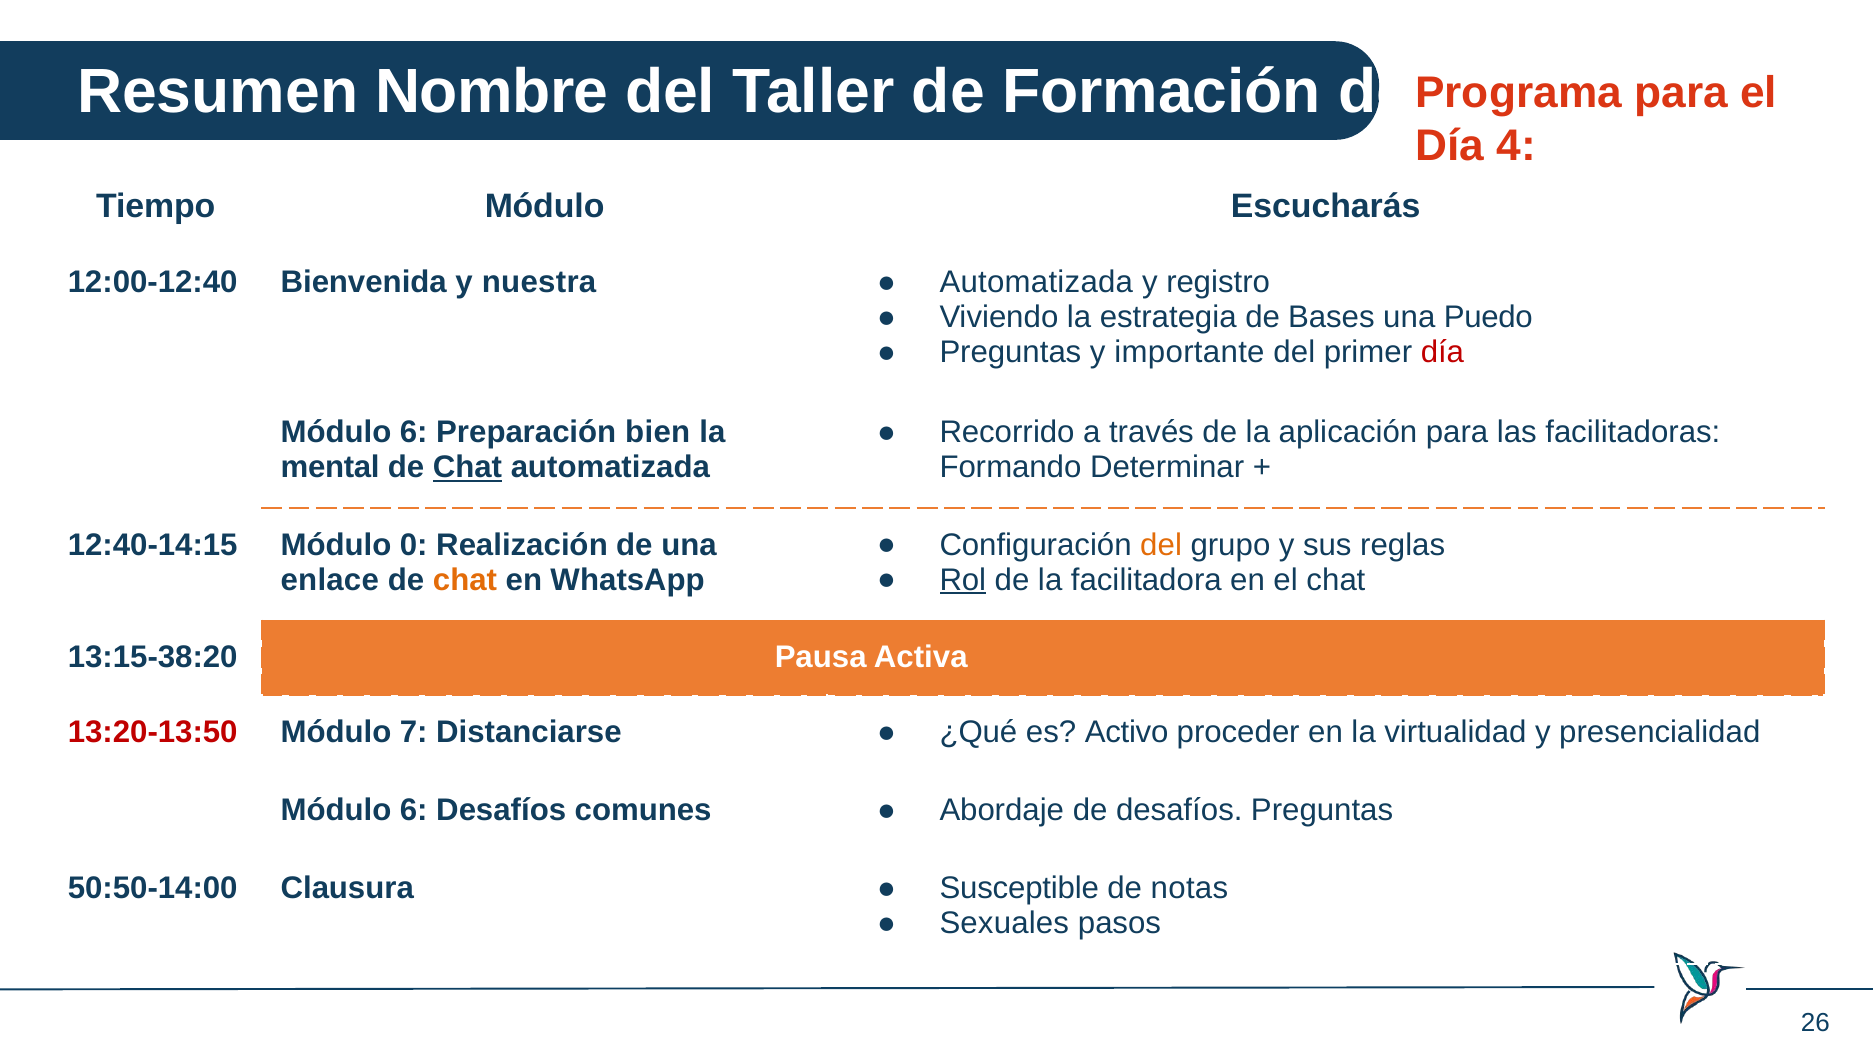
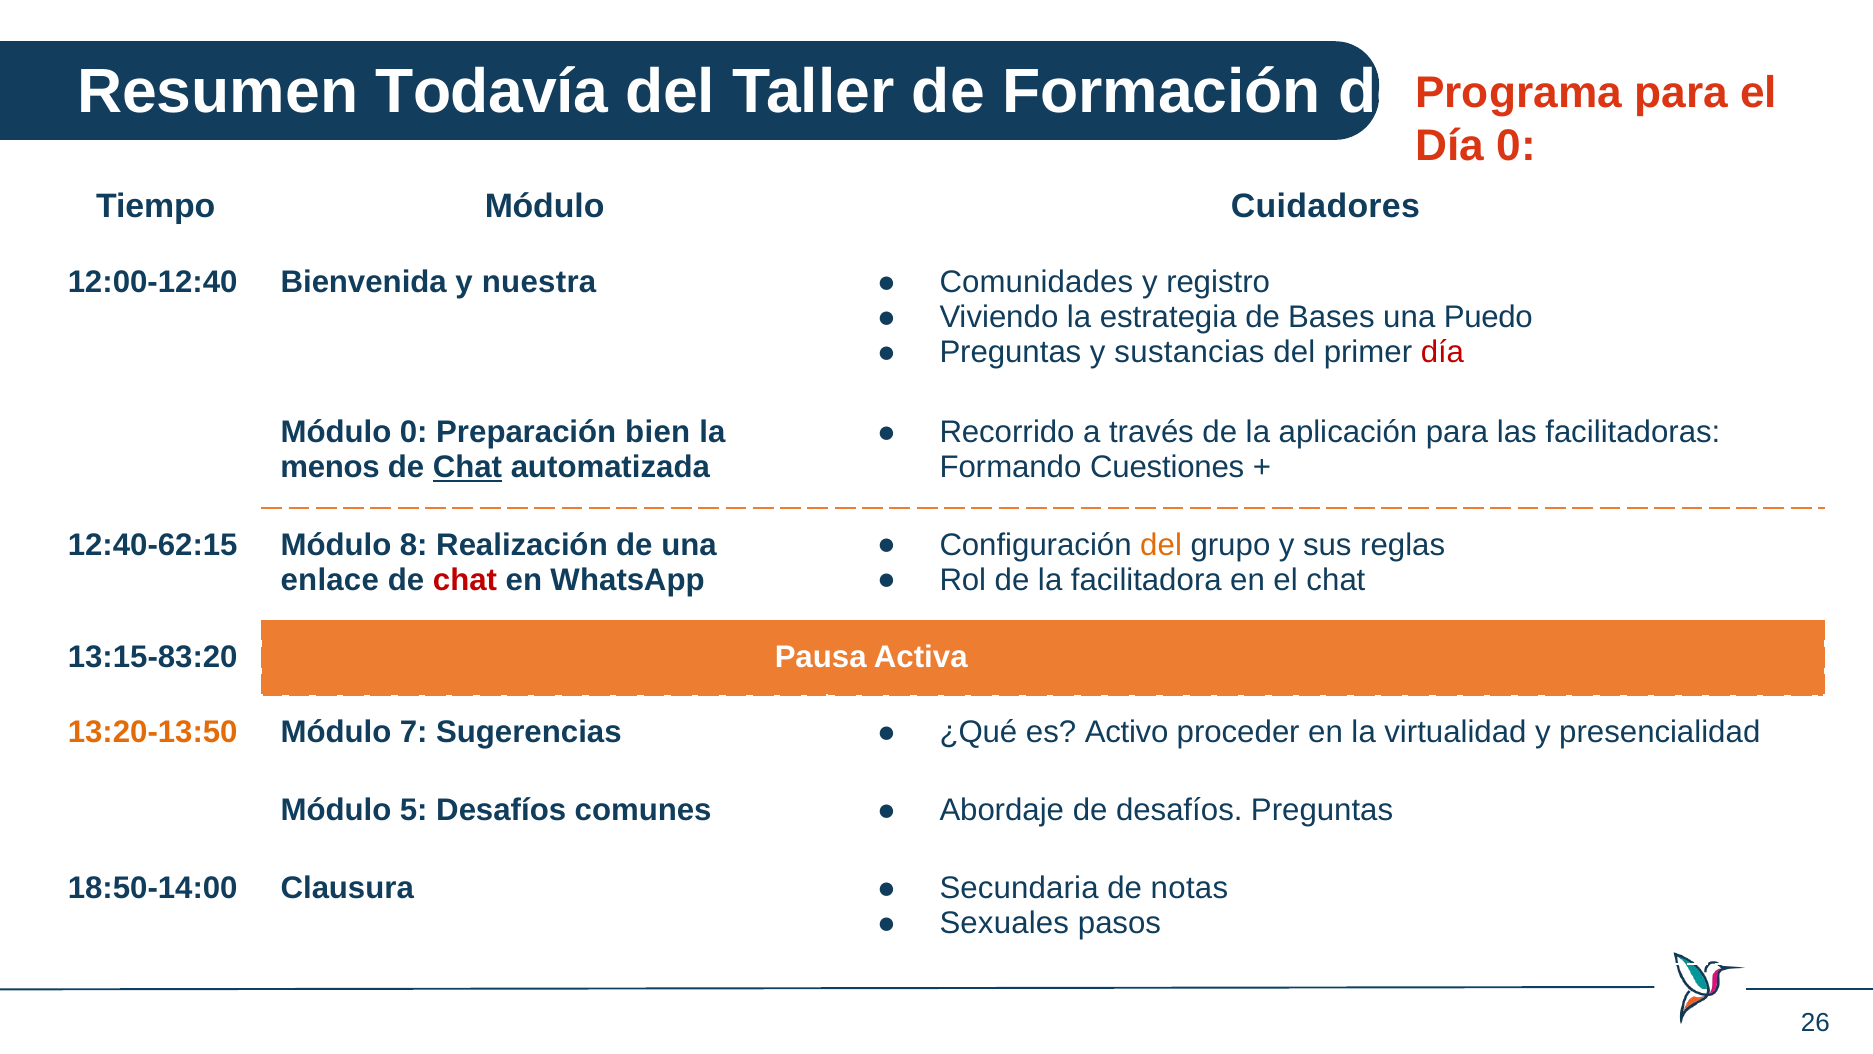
Nombre: Nombre -> Todavía (492, 92)
Día 4: 4 -> 0 (1516, 146)
Escucharás: Escucharás -> Cuidadores (1325, 206)
Automatizada: Automatizada -> Comunidades (1036, 283)
importante: importante -> sustancias (1190, 352)
6: 6 -> 0 (414, 432)
mental: mental -> menos (330, 467)
Determinar: Determinar -> Cuestiones (1167, 467)
12:40-14:15: 12:40-14:15 -> 12:40-62:15 (153, 545)
0: 0 -> 8 (414, 545)
Rol underline: present -> none (963, 580)
chat colour: orange -> red (465, 580)
13:15-38:20: 13:15-38:20 -> 13:15-83:20 (153, 657)
13:20-13:50 colour: red -> orange (153, 732)
Distanciarse: Distanciarse -> Sugerencias (529, 732)
6: 6 -> 5 (414, 810)
50:50-14:00: 50:50-14:00 -> 18:50-14:00 (153, 888)
Susceptible: Susceptible -> Secundaria (1019, 888)
